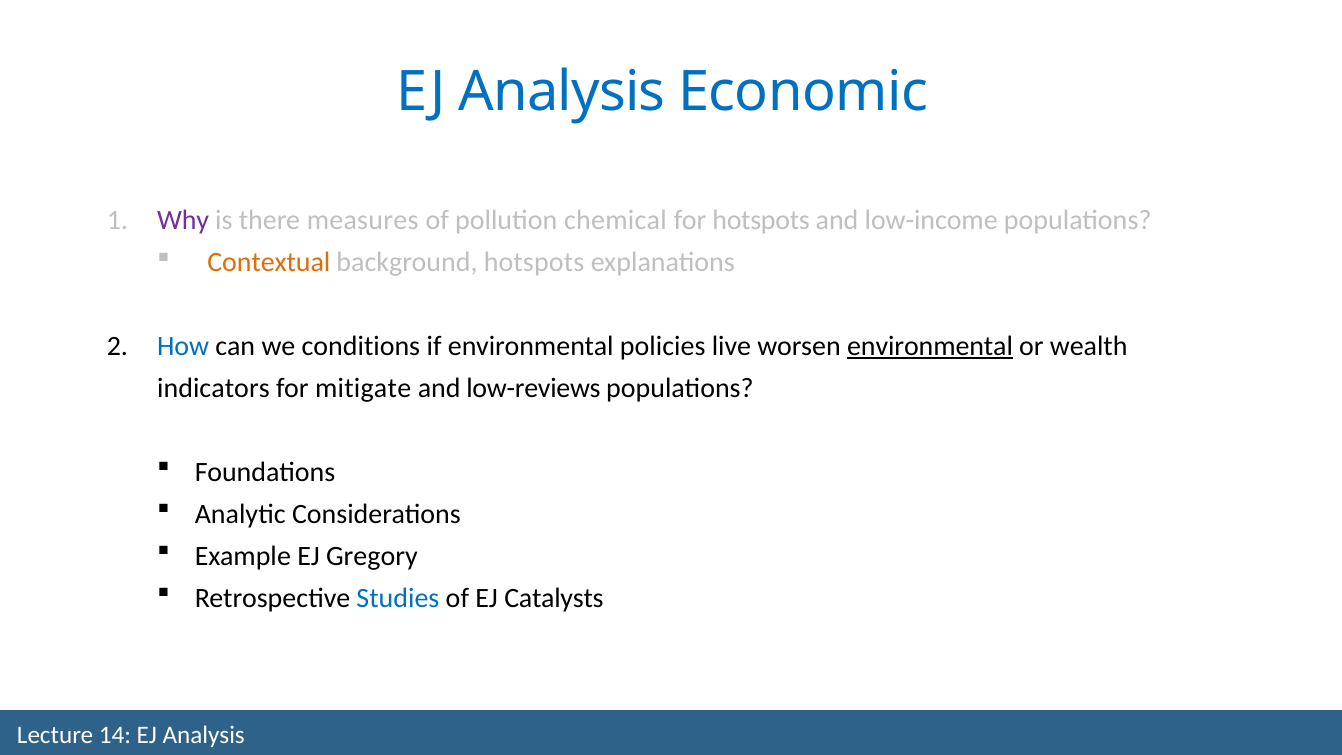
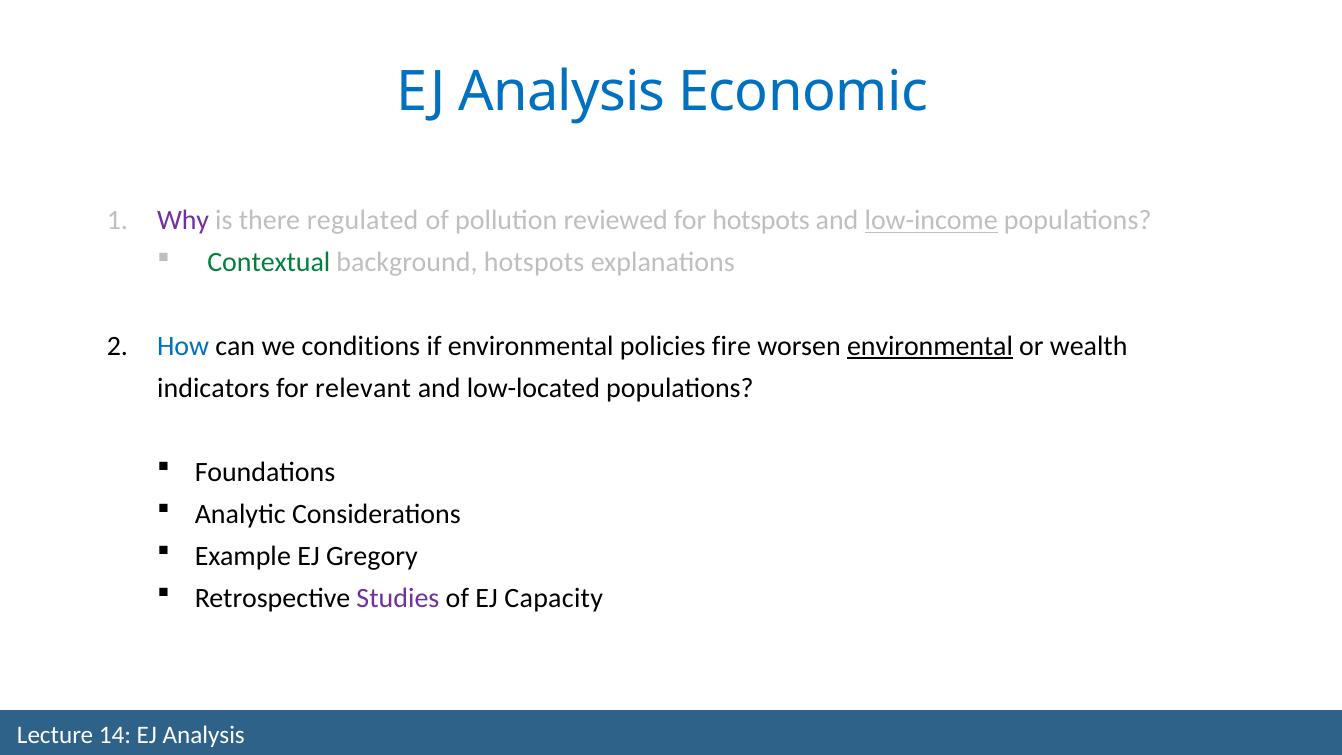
measures: measures -> regulated (363, 220)
chemical: chemical -> reviewed (616, 220)
low-income underline: none -> present (931, 220)
Contextual colour: orange -> green (269, 262)
live: live -> fire (731, 346)
mitigate: mitigate -> relevant (363, 388)
low-reviews: low-reviews -> low-located (533, 388)
Studies colour: blue -> purple (398, 598)
Catalysts: Catalysts -> Capacity (554, 598)
